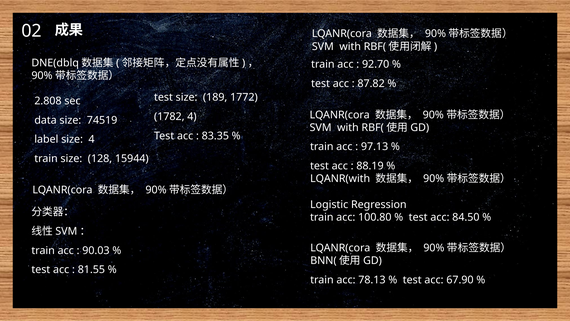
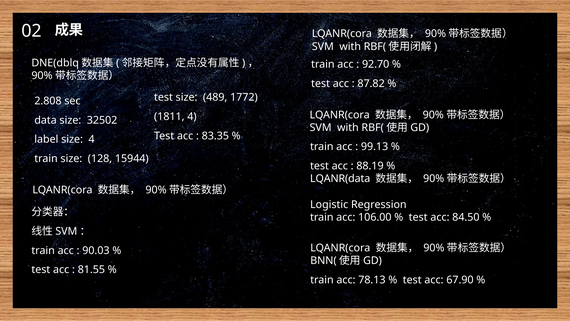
189: 189 -> 489 (215, 97)
1782: 1782 -> 1811 (169, 117)
74519: 74519 -> 32502 (102, 120)
97.13: 97.13 -> 99.13 (375, 147)
LQANR(with: LQANR(with -> LQANR(data (340, 179)
100.80: 100.80 -> 106.00 (375, 217)
